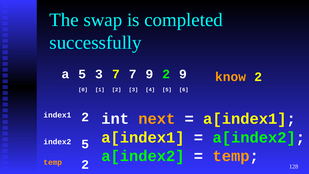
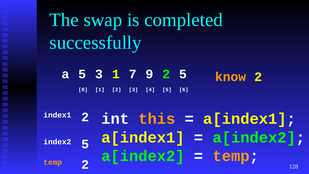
3 7: 7 -> 1 (116, 74)
2 9: 9 -> 5 (183, 74)
next: next -> this (157, 119)
